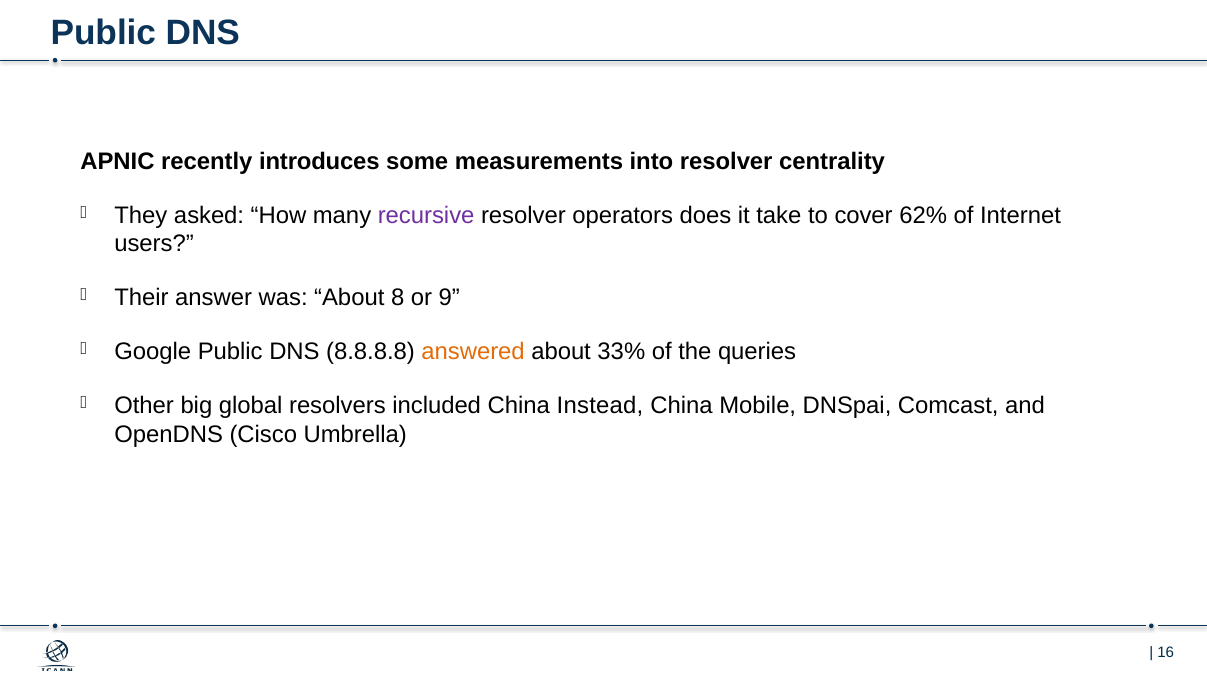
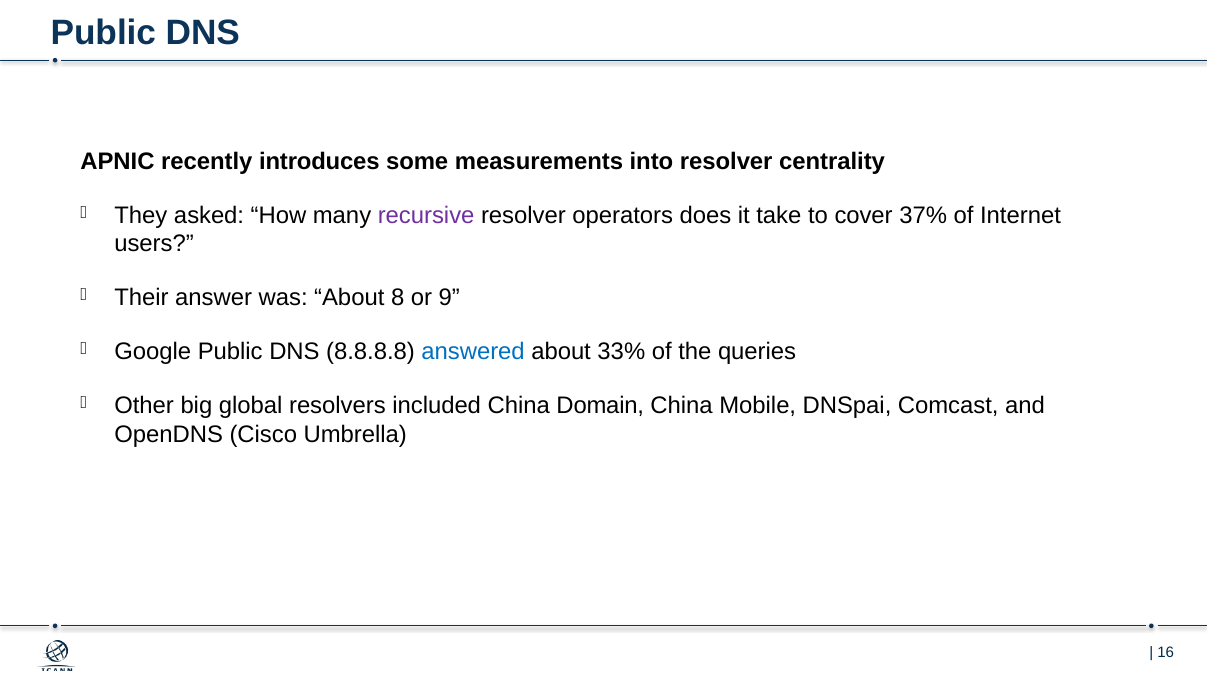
62%: 62% -> 37% (923, 215)
answered colour: orange -> blue (473, 352)
Instead: Instead -> Domain (600, 405)
